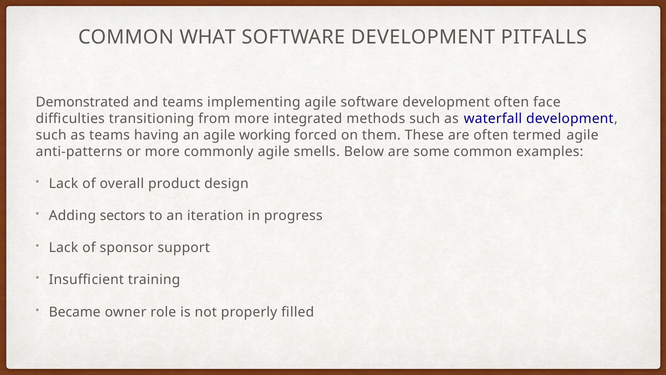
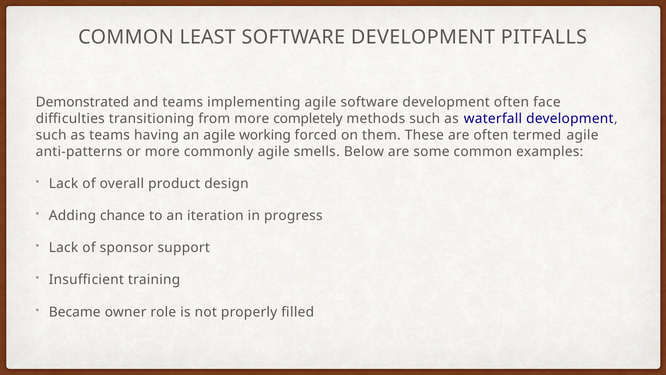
WHAT: WHAT -> LEAST (208, 37)
integrated: integrated -> completely (308, 119)
sectors: sectors -> chance (123, 216)
